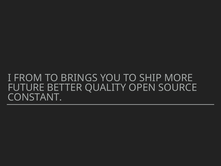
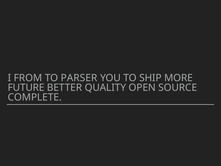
BRINGS: BRINGS -> PARSER (79, 78)
CONSTANT: CONSTANT -> COMPLETE (35, 97)
